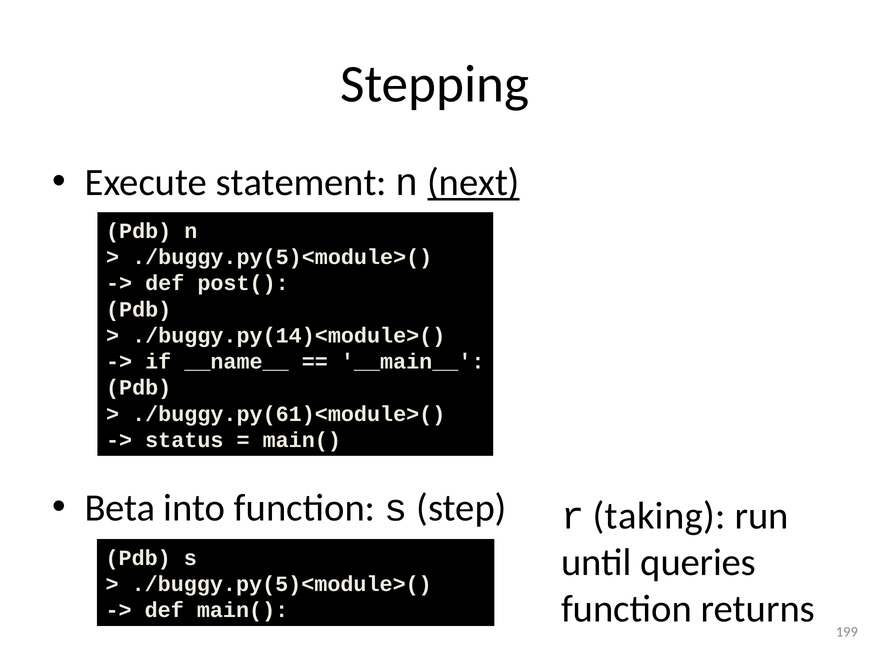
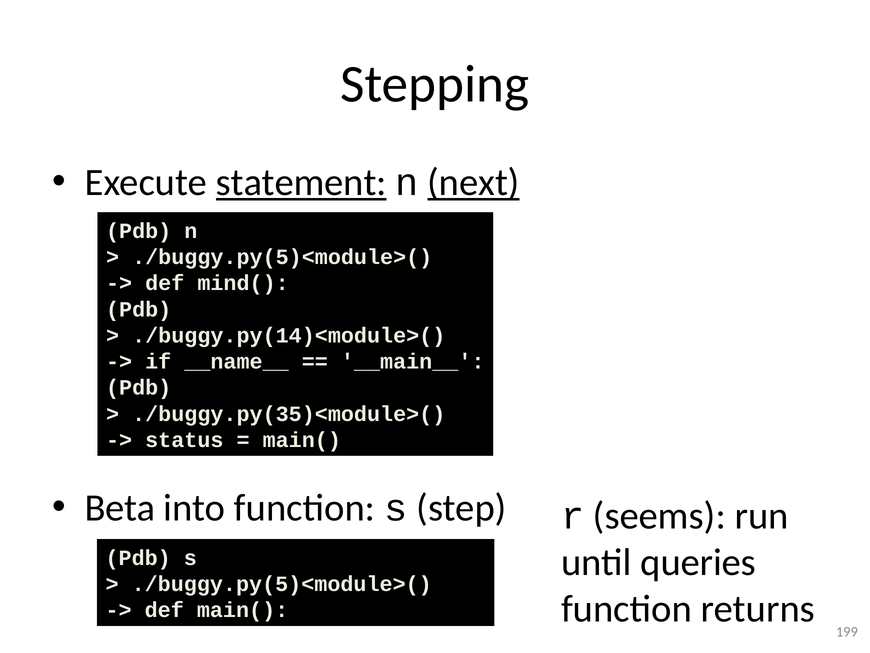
statement underline: none -> present (301, 183)
post(: post( -> mind( (243, 283)
./buggy.py(61)<module>(: ./buggy.py(61)<module>( -> ./buggy.py(35)<module>( (289, 414)
taking: taking -> seems (659, 516)
